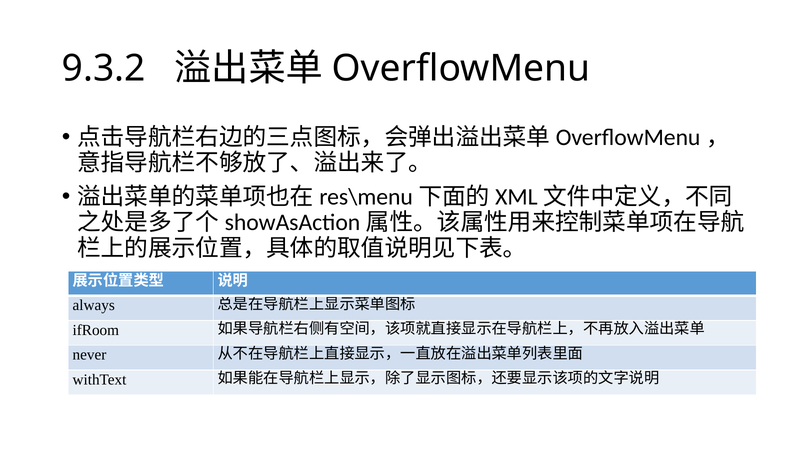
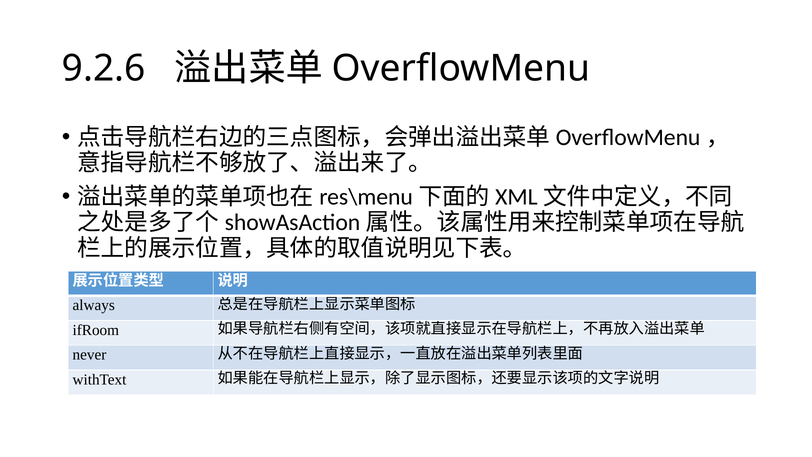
9.3.2: 9.3.2 -> 9.2.6 (104, 68)
